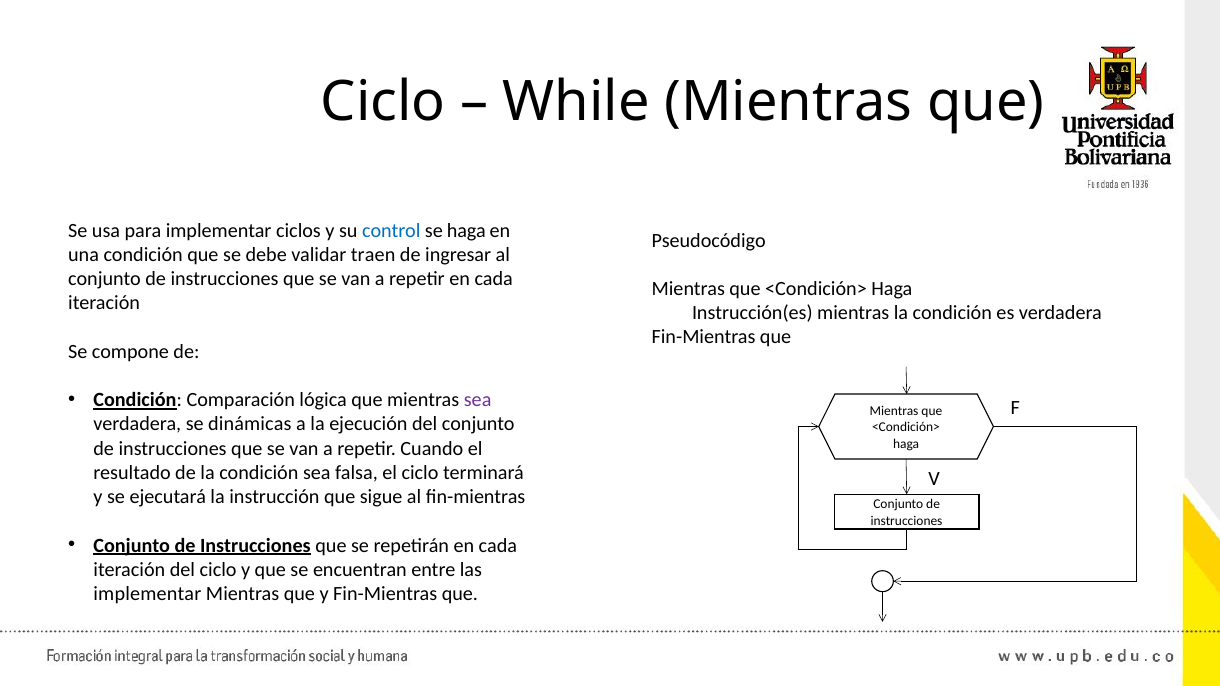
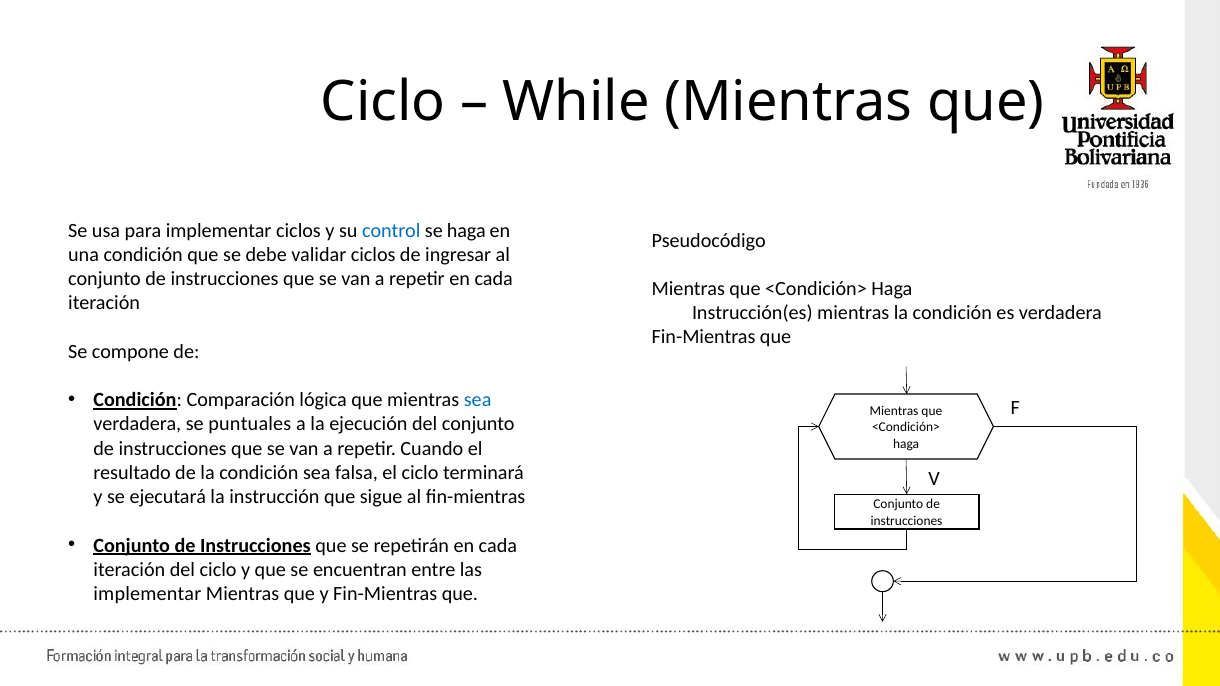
validar traen: traen -> ciclos (373, 255)
sea colour: purple -> blue (478, 400)
dinámicas: dinámicas -> puntuales (250, 424)
